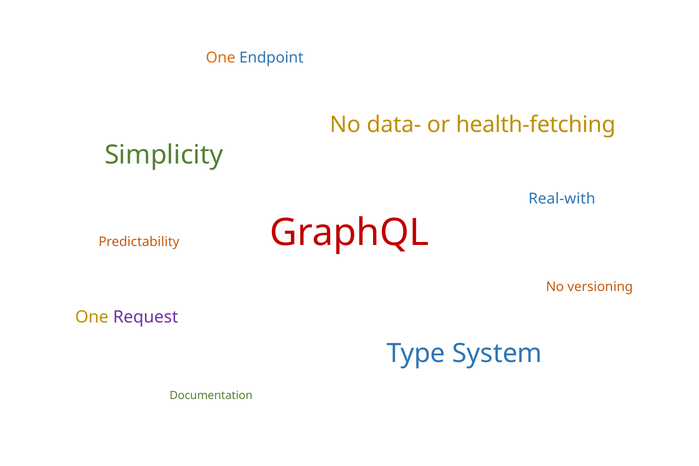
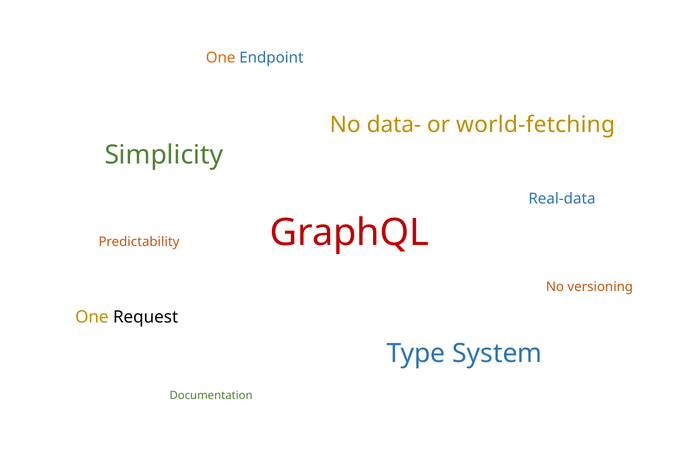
health-fetching: health-fetching -> world-fetching (536, 125)
Real-with: Real-with -> Real-data (562, 199)
Request colour: purple -> black (146, 317)
